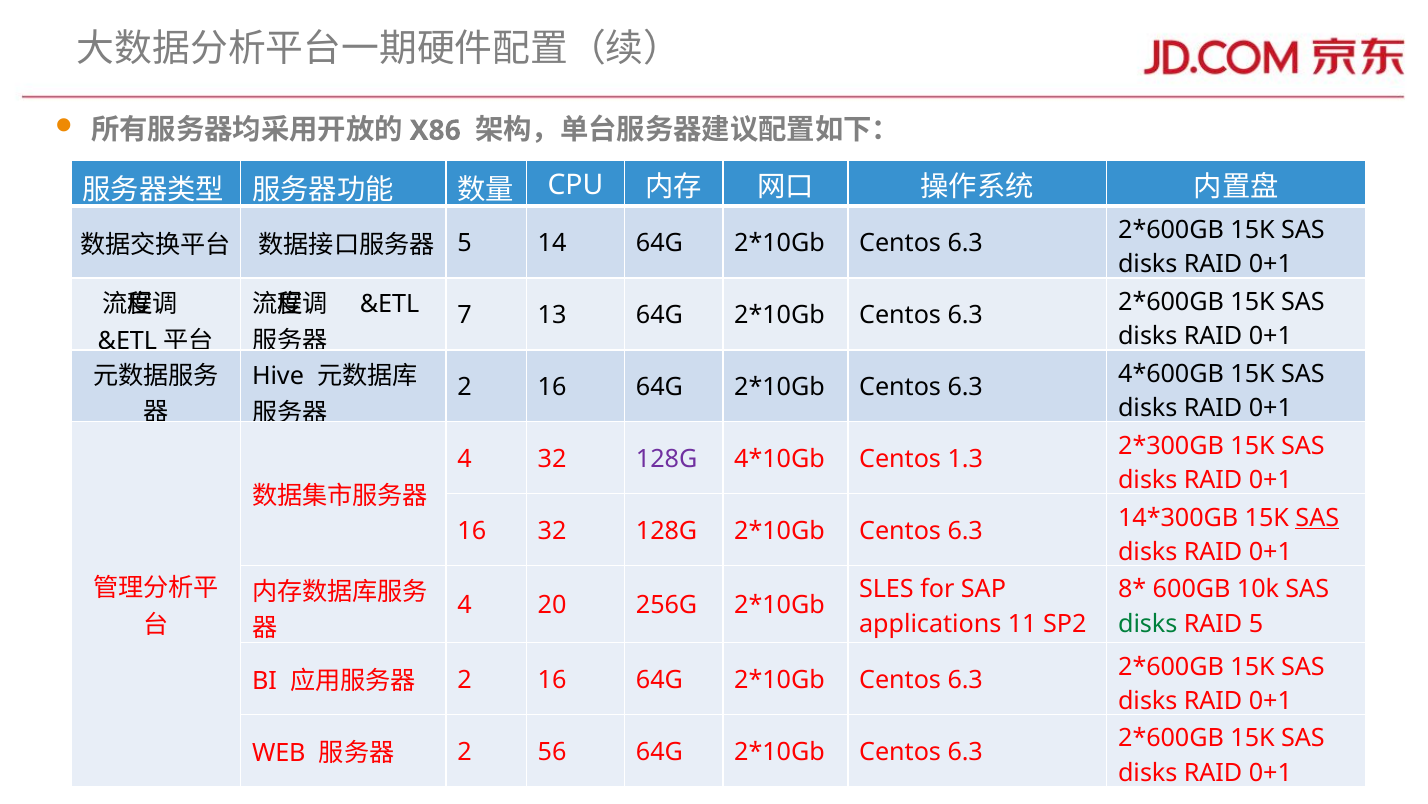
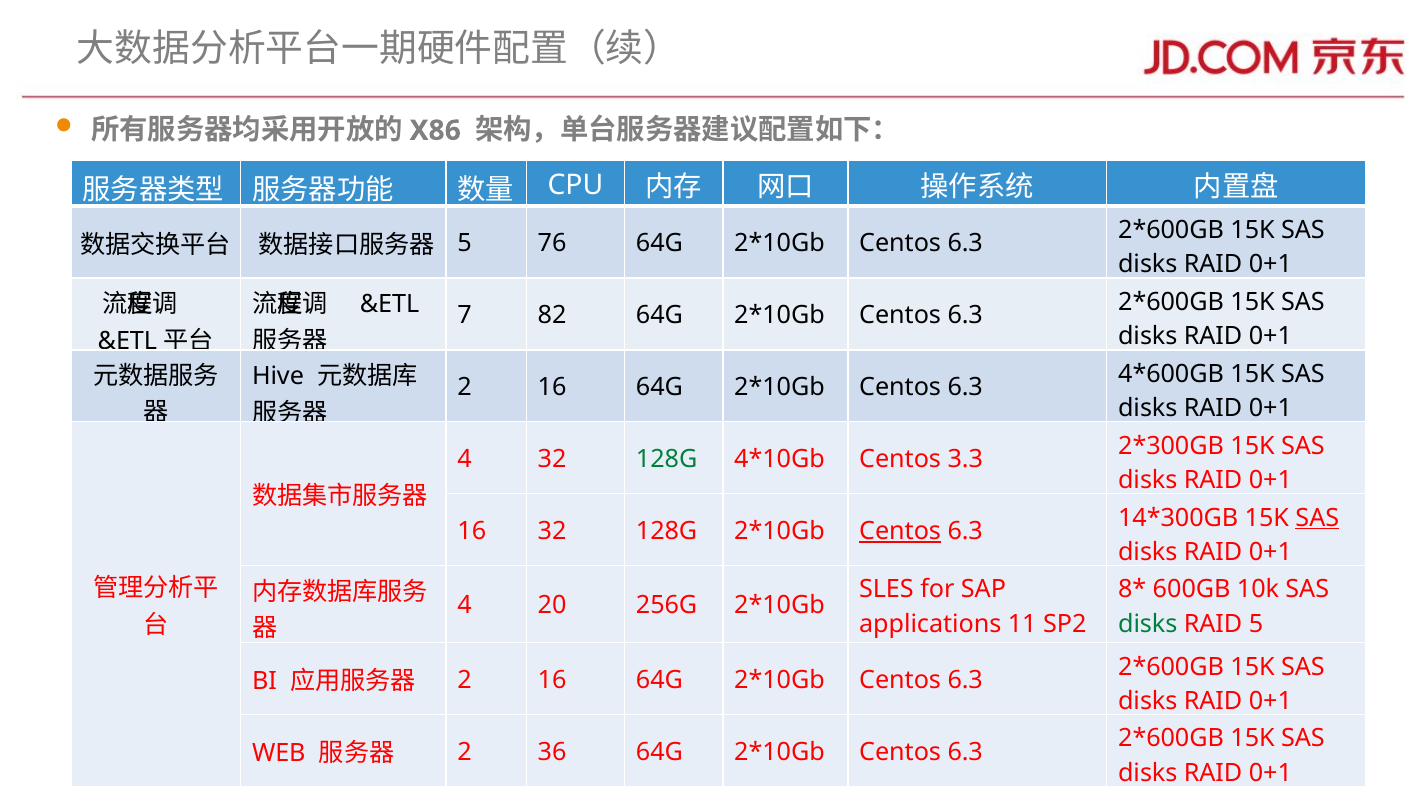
14: 14 -> 76 (552, 243)
13: 13 -> 82 (552, 315)
128G colour: purple -> green (667, 459)
1.3: 1.3 -> 3.3 (965, 459)
Centos underline: none -> present (900, 531)
56: 56 -> 36 (552, 751)
